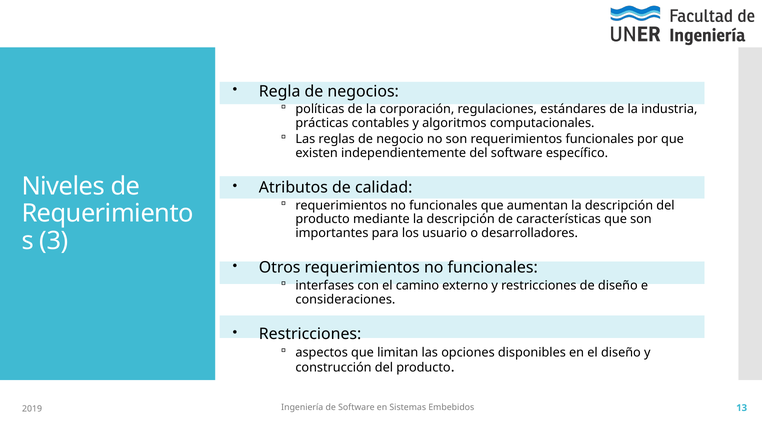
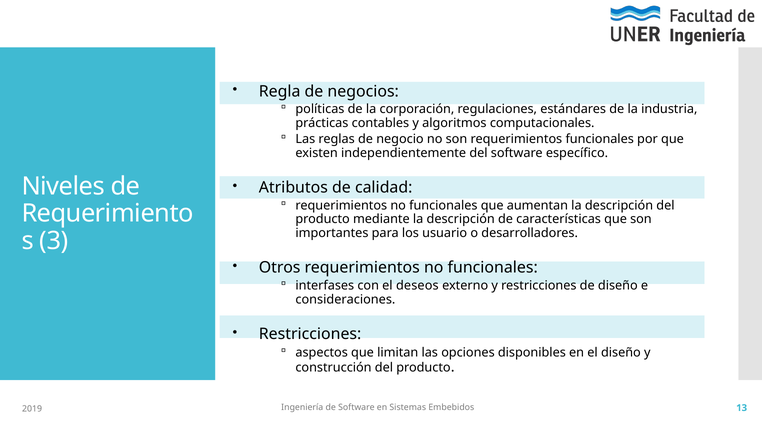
camino: camino -> deseos (417, 286)
